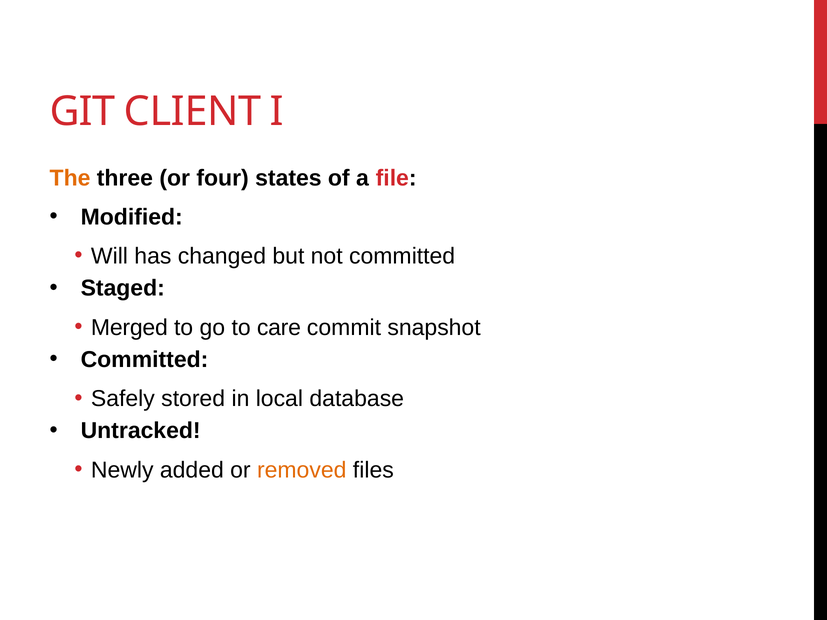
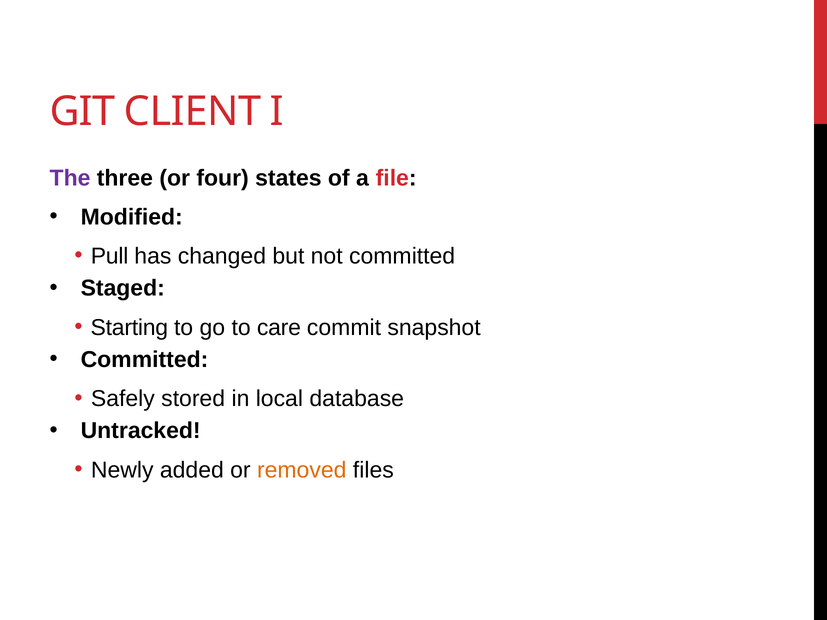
The colour: orange -> purple (70, 178)
Will: Will -> Pull (110, 256)
Merged: Merged -> Starting (129, 328)
